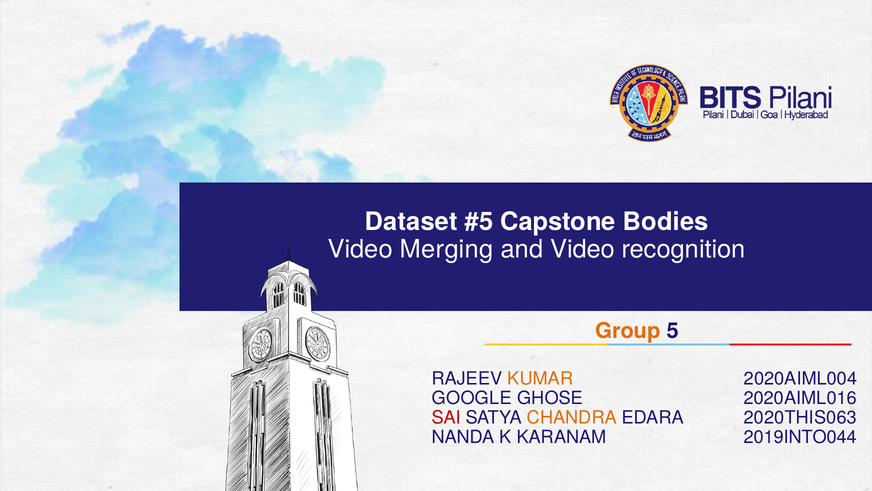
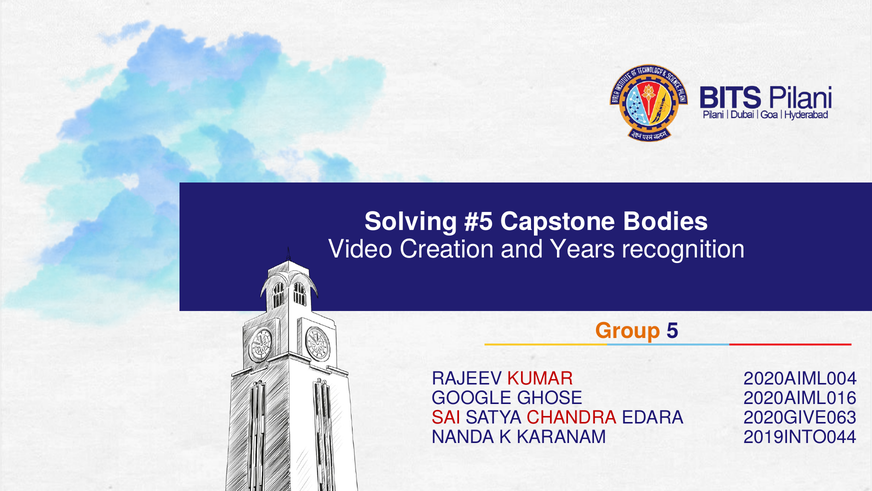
Dataset: Dataset -> Solving (411, 222)
Merging: Merging -> Creation (447, 249)
and Video: Video -> Years (583, 249)
KUMAR colour: orange -> red (540, 378)
CHANDRA colour: orange -> red (572, 417)
2020THIS063: 2020THIS063 -> 2020GIVE063 (800, 417)
